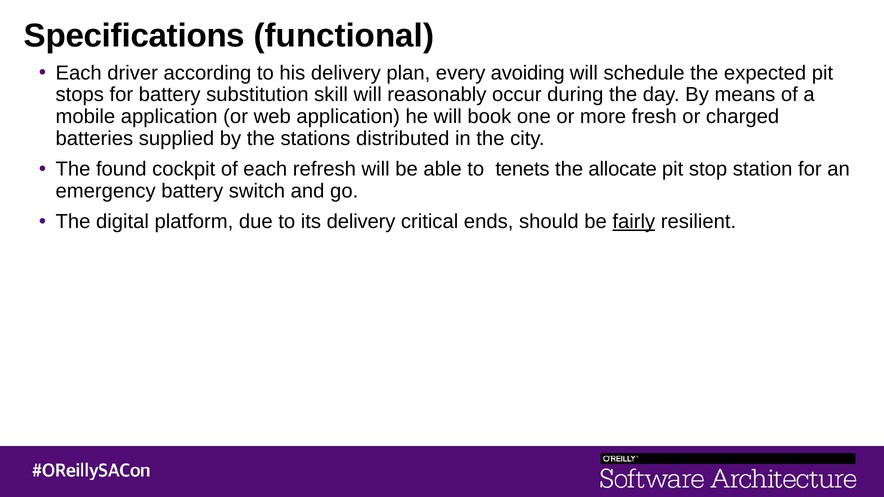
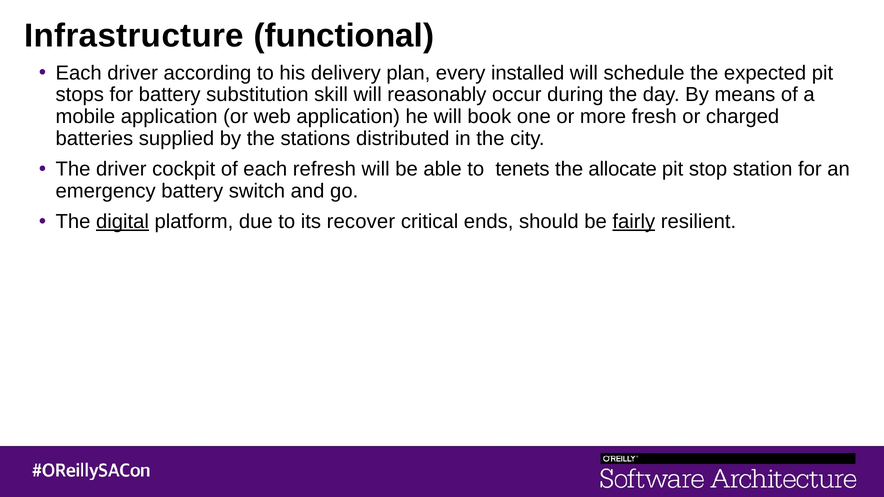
Specifications: Specifications -> Infrastructure (134, 36)
avoiding: avoiding -> installed (528, 73)
The found: found -> driver (121, 169)
digital underline: none -> present (122, 222)
its delivery: delivery -> recover (361, 222)
